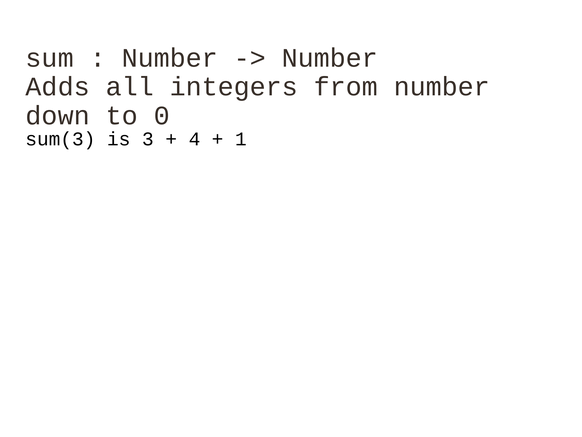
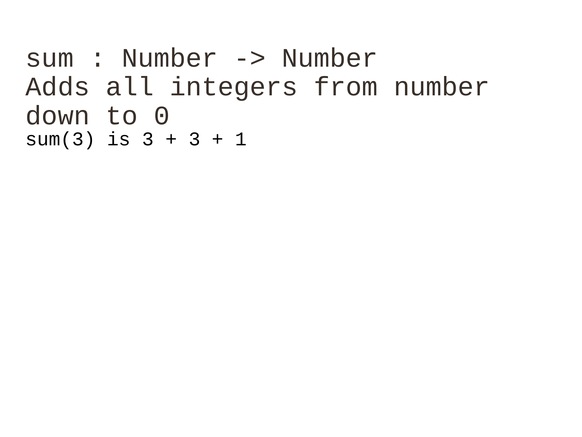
4: 4 -> 3 (195, 139)
